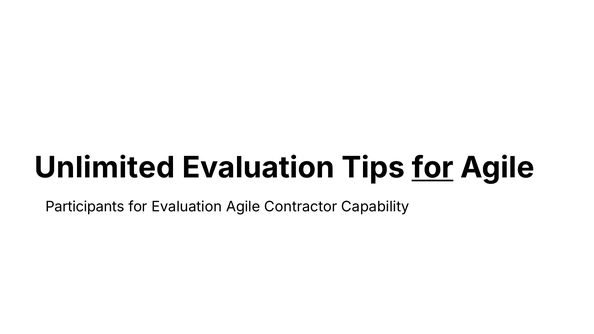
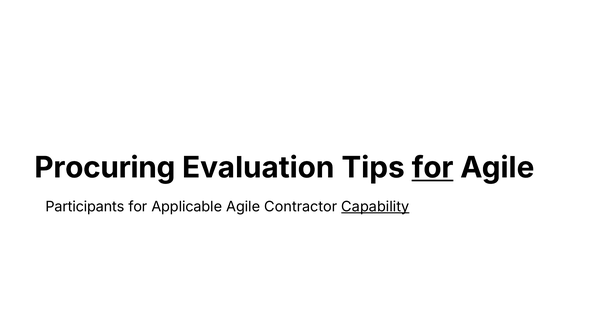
Unlimited: Unlimited -> Procuring (105, 168)
for Evaluation: Evaluation -> Applicable (187, 207)
Capability underline: none -> present (375, 207)
